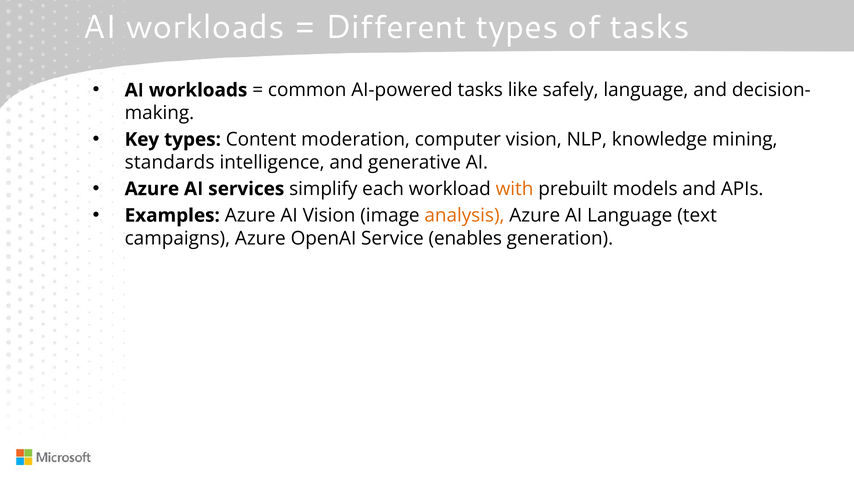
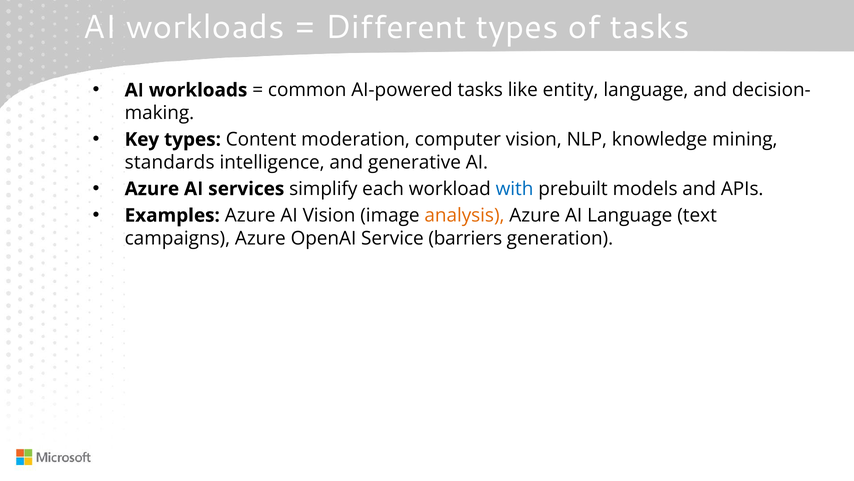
safely: safely -> entity (571, 90)
with colour: orange -> blue (515, 189)
enables: enables -> barriers (465, 238)
